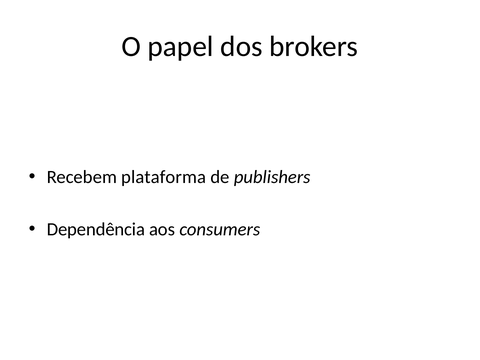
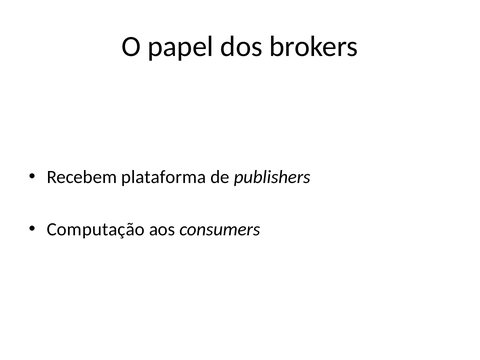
Dependência: Dependência -> Computação (96, 229)
